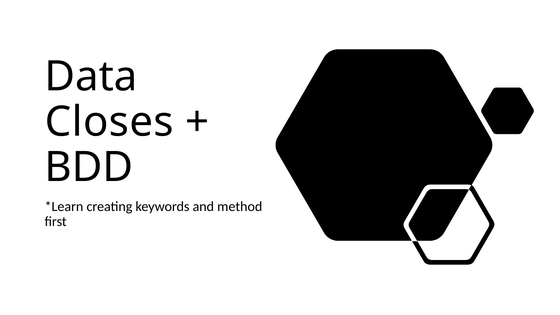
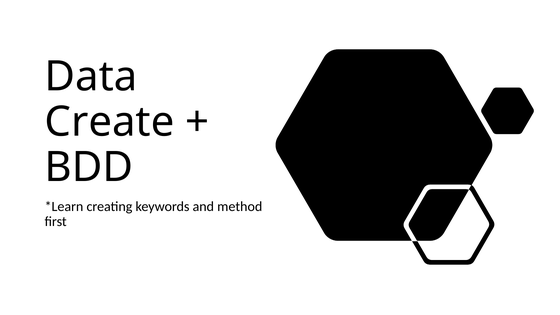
Closes: Closes -> Create (110, 122)
